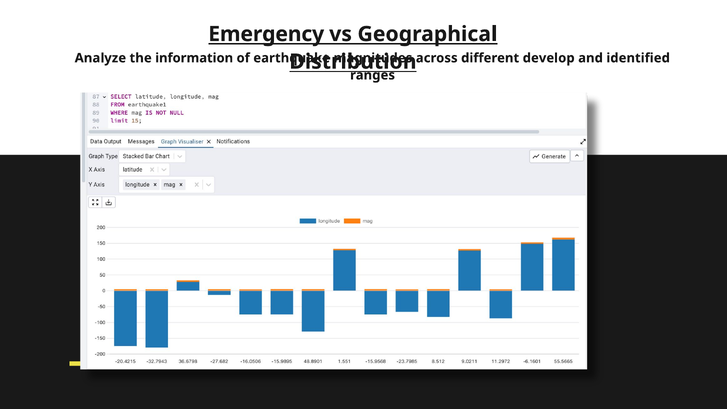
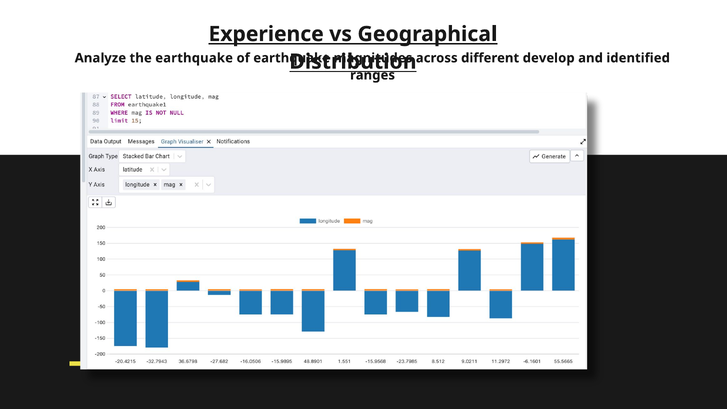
Emergency: Emergency -> Experience (266, 34)
the information: information -> earthquake (194, 58)
